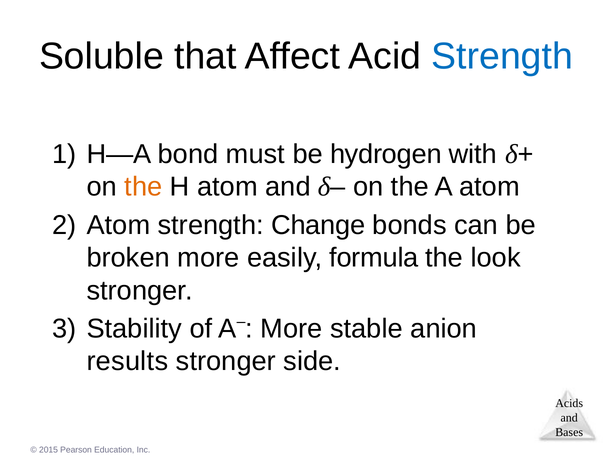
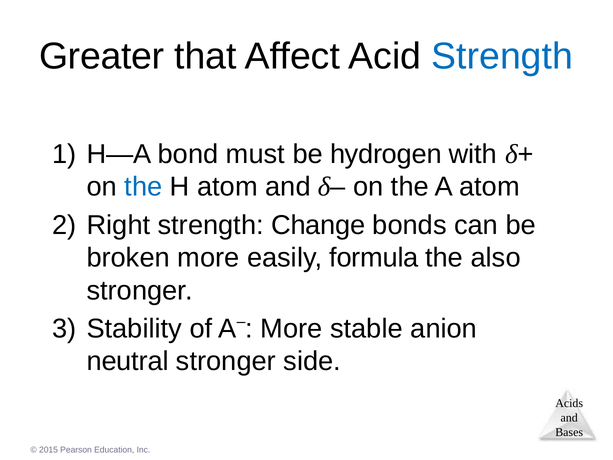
Soluble: Soluble -> Greater (102, 56)
the colour: orange -> blue (143, 187)
Atom: Atom -> Right (118, 225)
look: look -> also (496, 258)
results: results -> neutral (128, 361)
